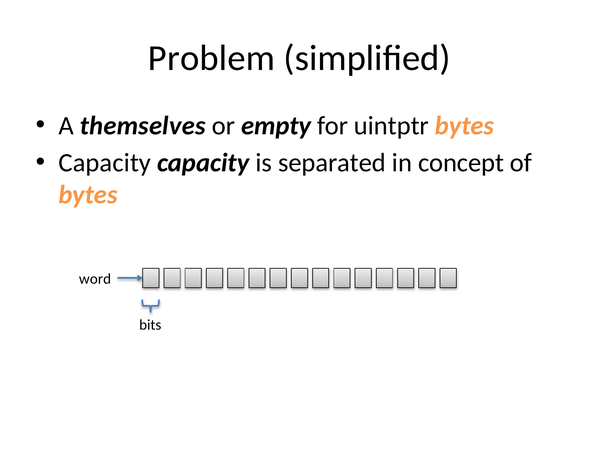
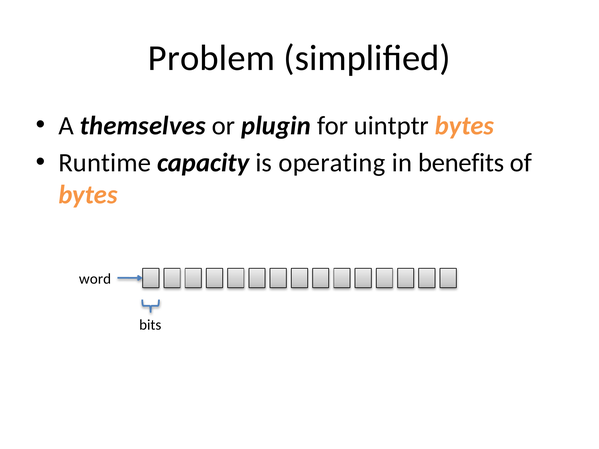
empty: empty -> plugin (276, 126)
Capacity: Capacity -> Runtime (105, 163)
separated: separated -> operating (332, 163)
concept: concept -> benefits (461, 163)
